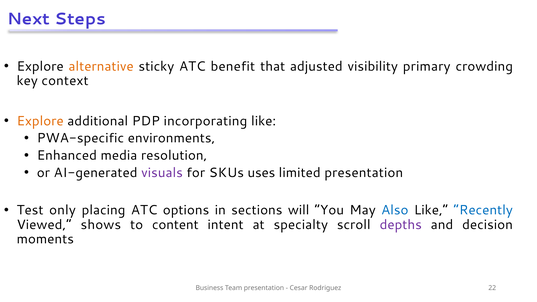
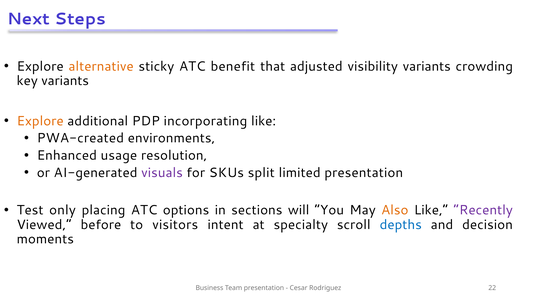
visibility primary: primary -> variants (427, 66)
key context: context -> variants (65, 81)
PWA-specific: PWA-specific -> PWA-created (80, 138)
media: media -> usage (119, 156)
uses: uses -> split (261, 173)
Also colour: blue -> orange (395, 210)
Recently colour: blue -> purple (483, 210)
shows: shows -> before (101, 225)
content: content -> visitors (175, 225)
depths colour: purple -> blue (401, 225)
